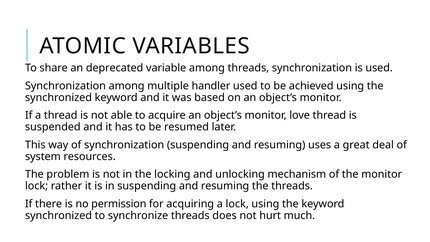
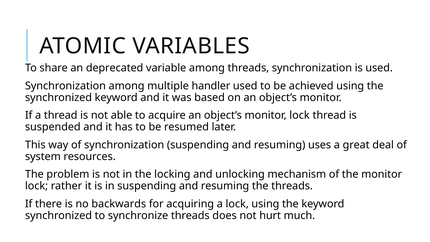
object’s monitor love: love -> lock (300, 115)
permission: permission -> backwards (119, 204)
